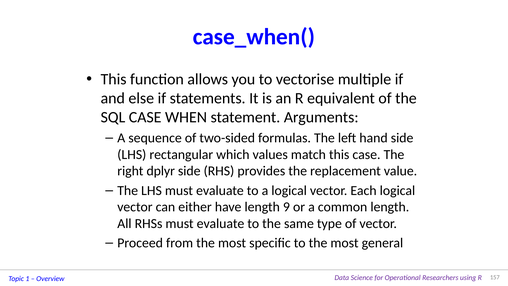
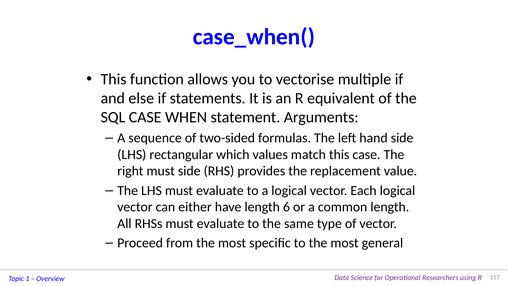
right dplyr: dplyr -> must (161, 171)
9: 9 -> 6 (286, 207)
